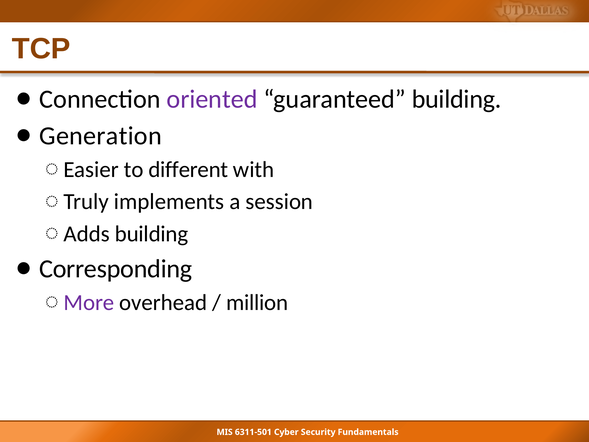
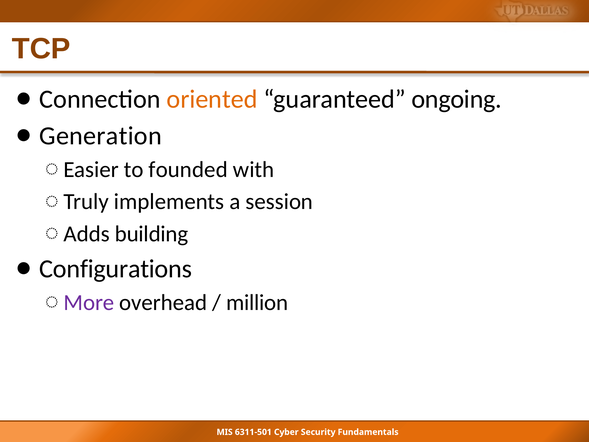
oriented colour: purple -> orange (212, 99)
guaranteed building: building -> ongoing (457, 99)
different: different -> founded (188, 170)
Corresponding: Corresponding -> Configurations (116, 269)
